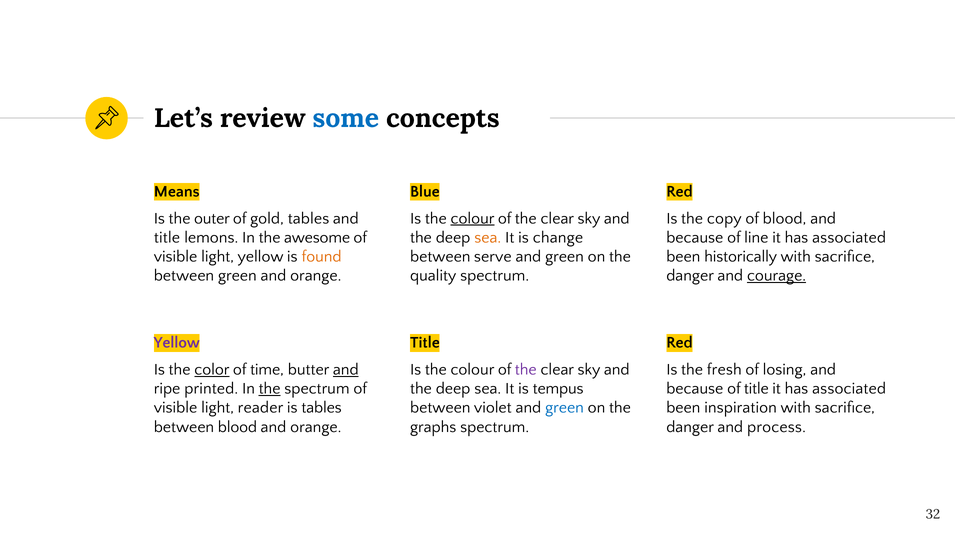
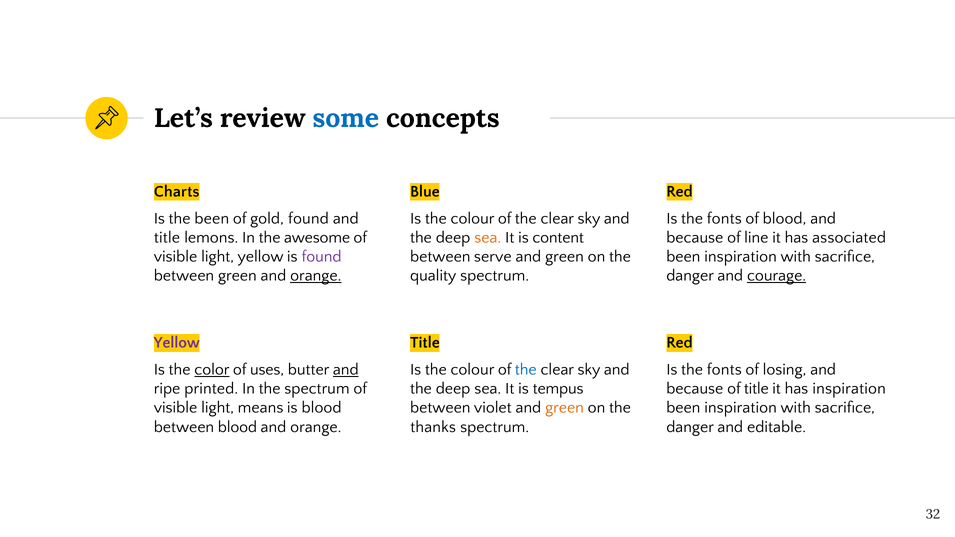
Means: Means -> Charts (177, 191)
the outer: outer -> been (212, 218)
gold tables: tables -> found (308, 218)
colour underline: present -> none (473, 218)
copy: copy -> fonts (724, 218)
change: change -> content (558, 238)
found colour: orange -> purple (322, 257)
historically: historically -> inspiration (741, 257)
orange underline: none -> present (316, 276)
time: time -> uses (267, 370)
the colour: purple -> blue (526, 370)
fresh: fresh -> fonts (724, 370)
the underline: present -> none (270, 389)
associated: associated -> inspiration (849, 389)
reader: reader -> means (261, 408)
is tables: tables -> blood (322, 408)
green colour: blue -> orange (565, 408)
graphs: graphs -> thanks (433, 427)
process: process -> editable (777, 427)
